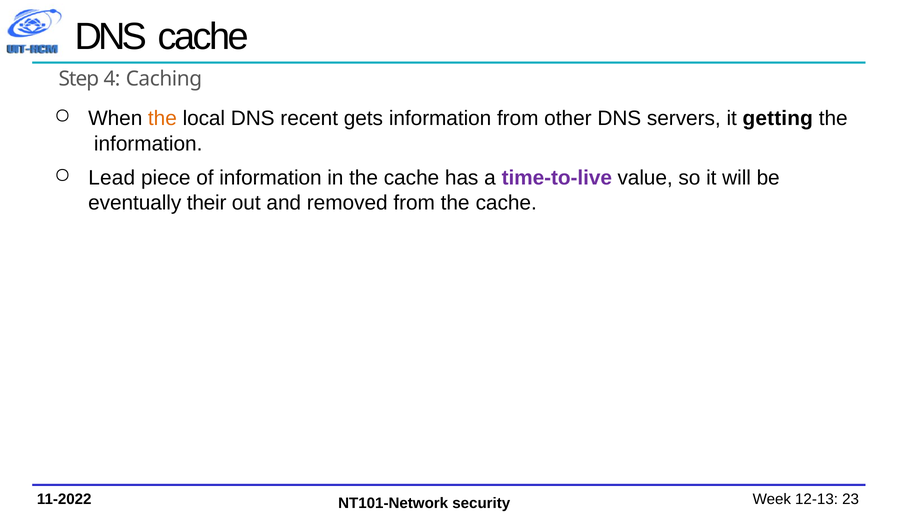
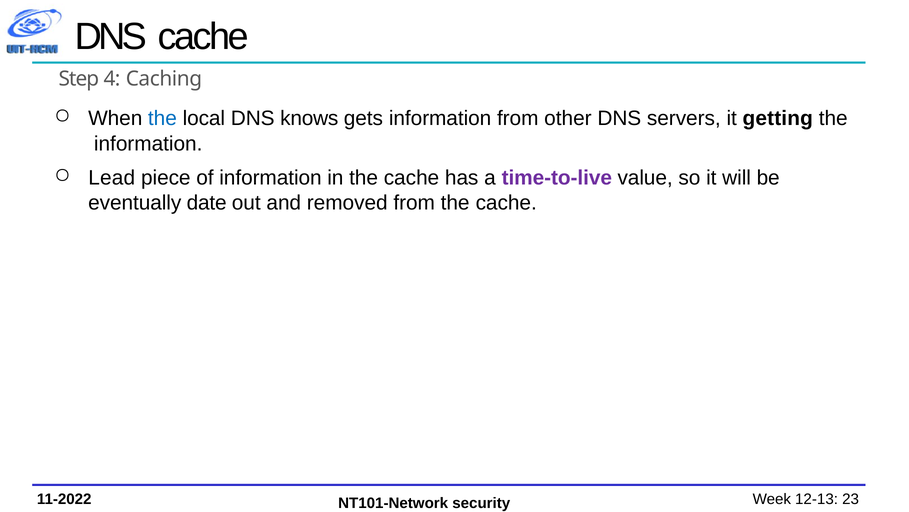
the colour: orange -> blue (162, 118)
recent: recent -> knows (309, 118)
their: their -> date (207, 203)
